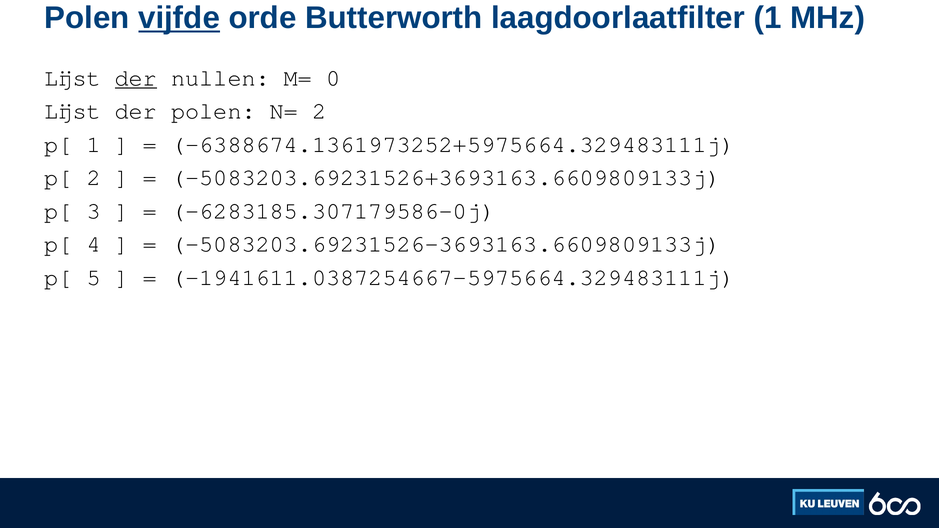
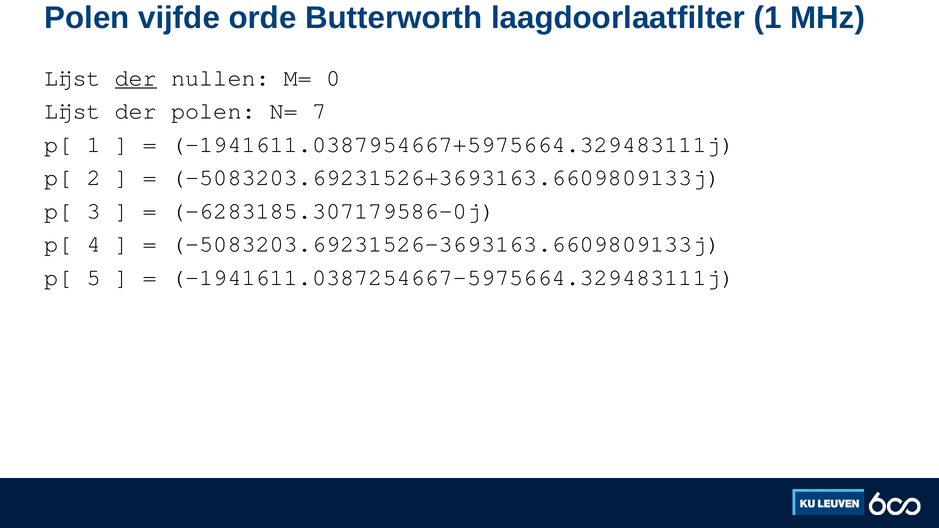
vijfde underline: present -> none (179, 18)
N= 2: 2 -> 7 (319, 111)
-6388674.1361973252+5975664.329483111j: -6388674.1361973252+5975664.329483111j -> -1941611.0387954667+5975664.329483111j (453, 144)
